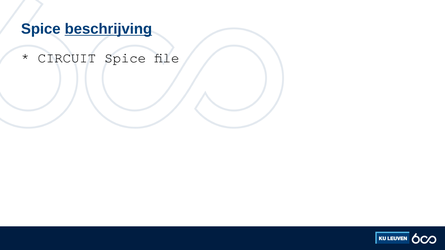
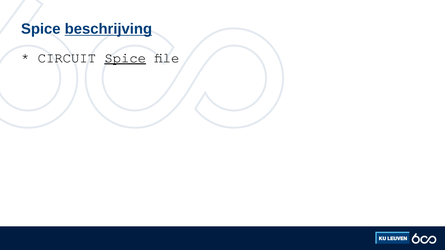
Spice underline: none -> present (125, 58)
